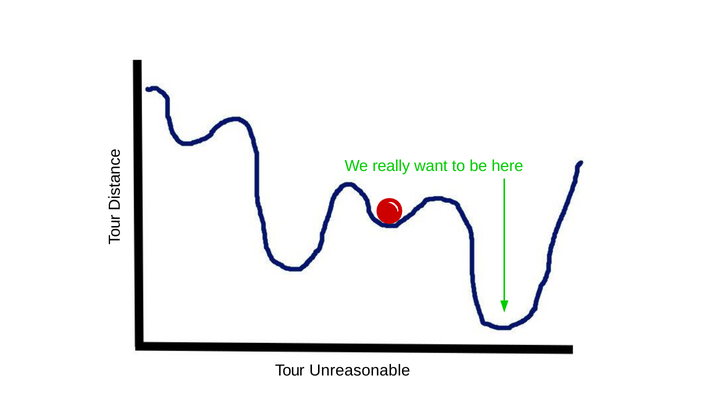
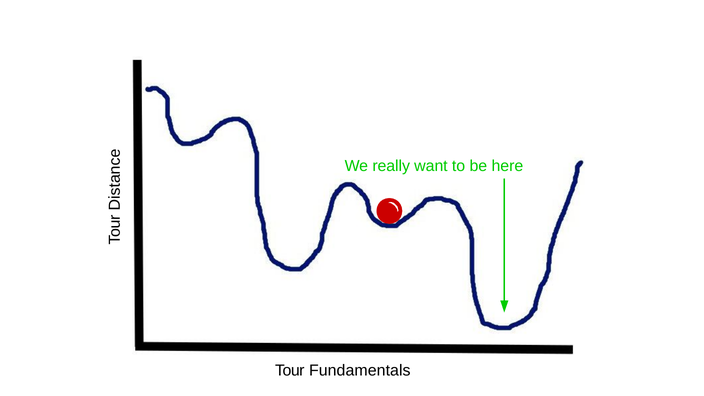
Unreasonable: Unreasonable -> Fundamentals (360, 370)
